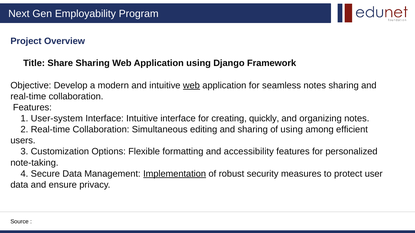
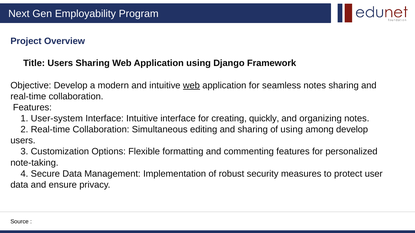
Title Share: Share -> Users (60, 63)
among efficient: efficient -> develop (352, 130)
accessibility: accessibility -> commenting (249, 152)
Implementation underline: present -> none (175, 174)
